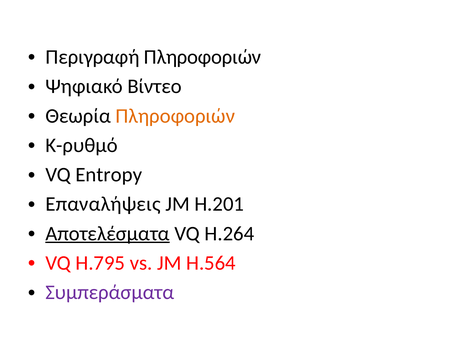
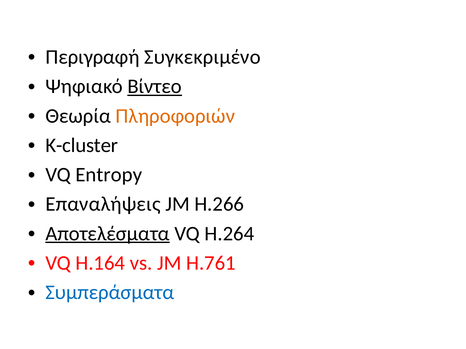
Περιγραφή Πληροφοριών: Πληροφοριών -> Συγκεκριμένο (202, 57)
Βίντεο underline: none -> present (155, 87)
K-ρυθμό: K-ρυθμό -> K-cluster (82, 145)
H.201: H.201 -> H.266 (219, 204)
H.795: H.795 -> H.164 (100, 263)
H.564: H.564 -> H.761 (211, 263)
Συμπεράσματα colour: purple -> blue (110, 293)
